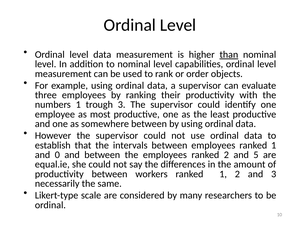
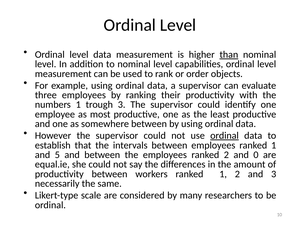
ordinal underline: none -> present (225, 136)
0: 0 -> 5 (57, 155)
5: 5 -> 0 (256, 155)
